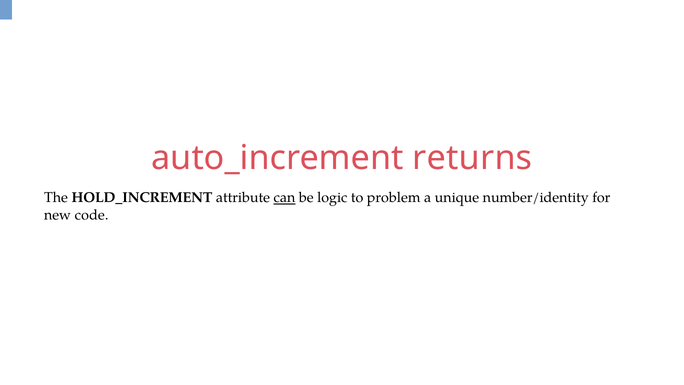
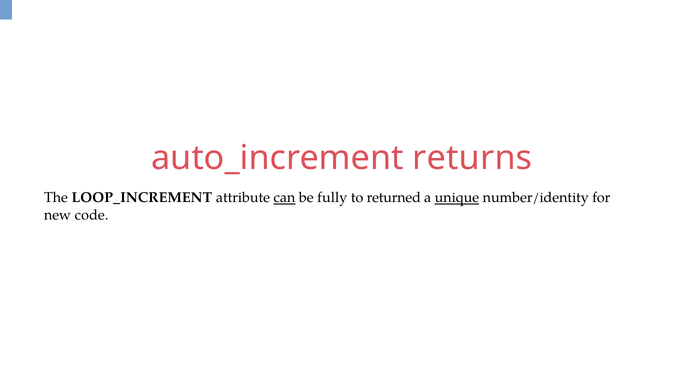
HOLD_INCREMENT: HOLD_INCREMENT -> LOOP_INCREMENT (142, 198)
logic: logic -> fully (332, 198)
problem: problem -> returned (394, 198)
unique underline: none -> present (457, 198)
